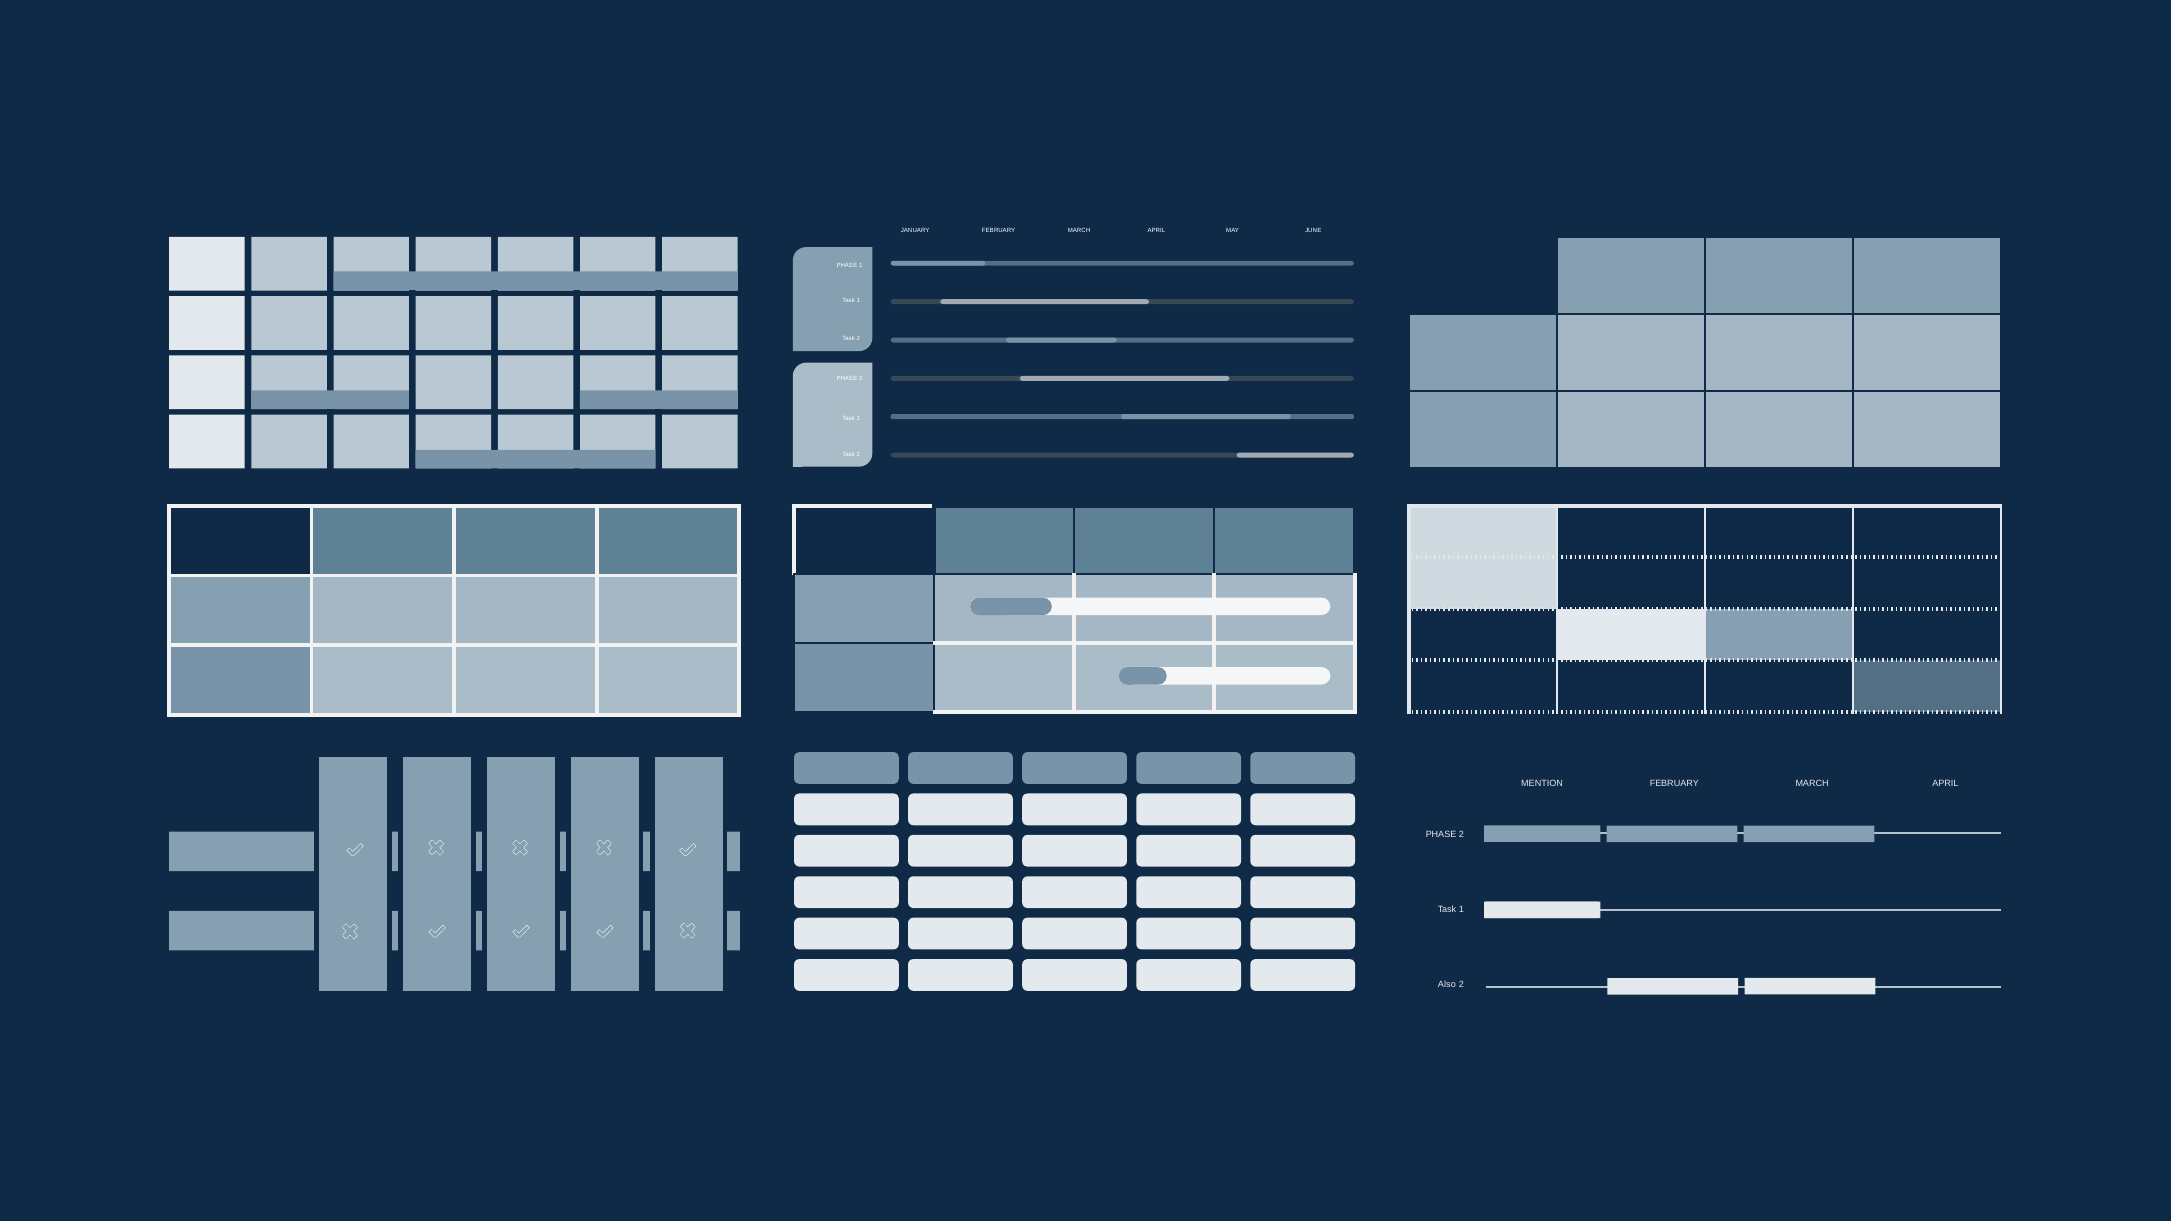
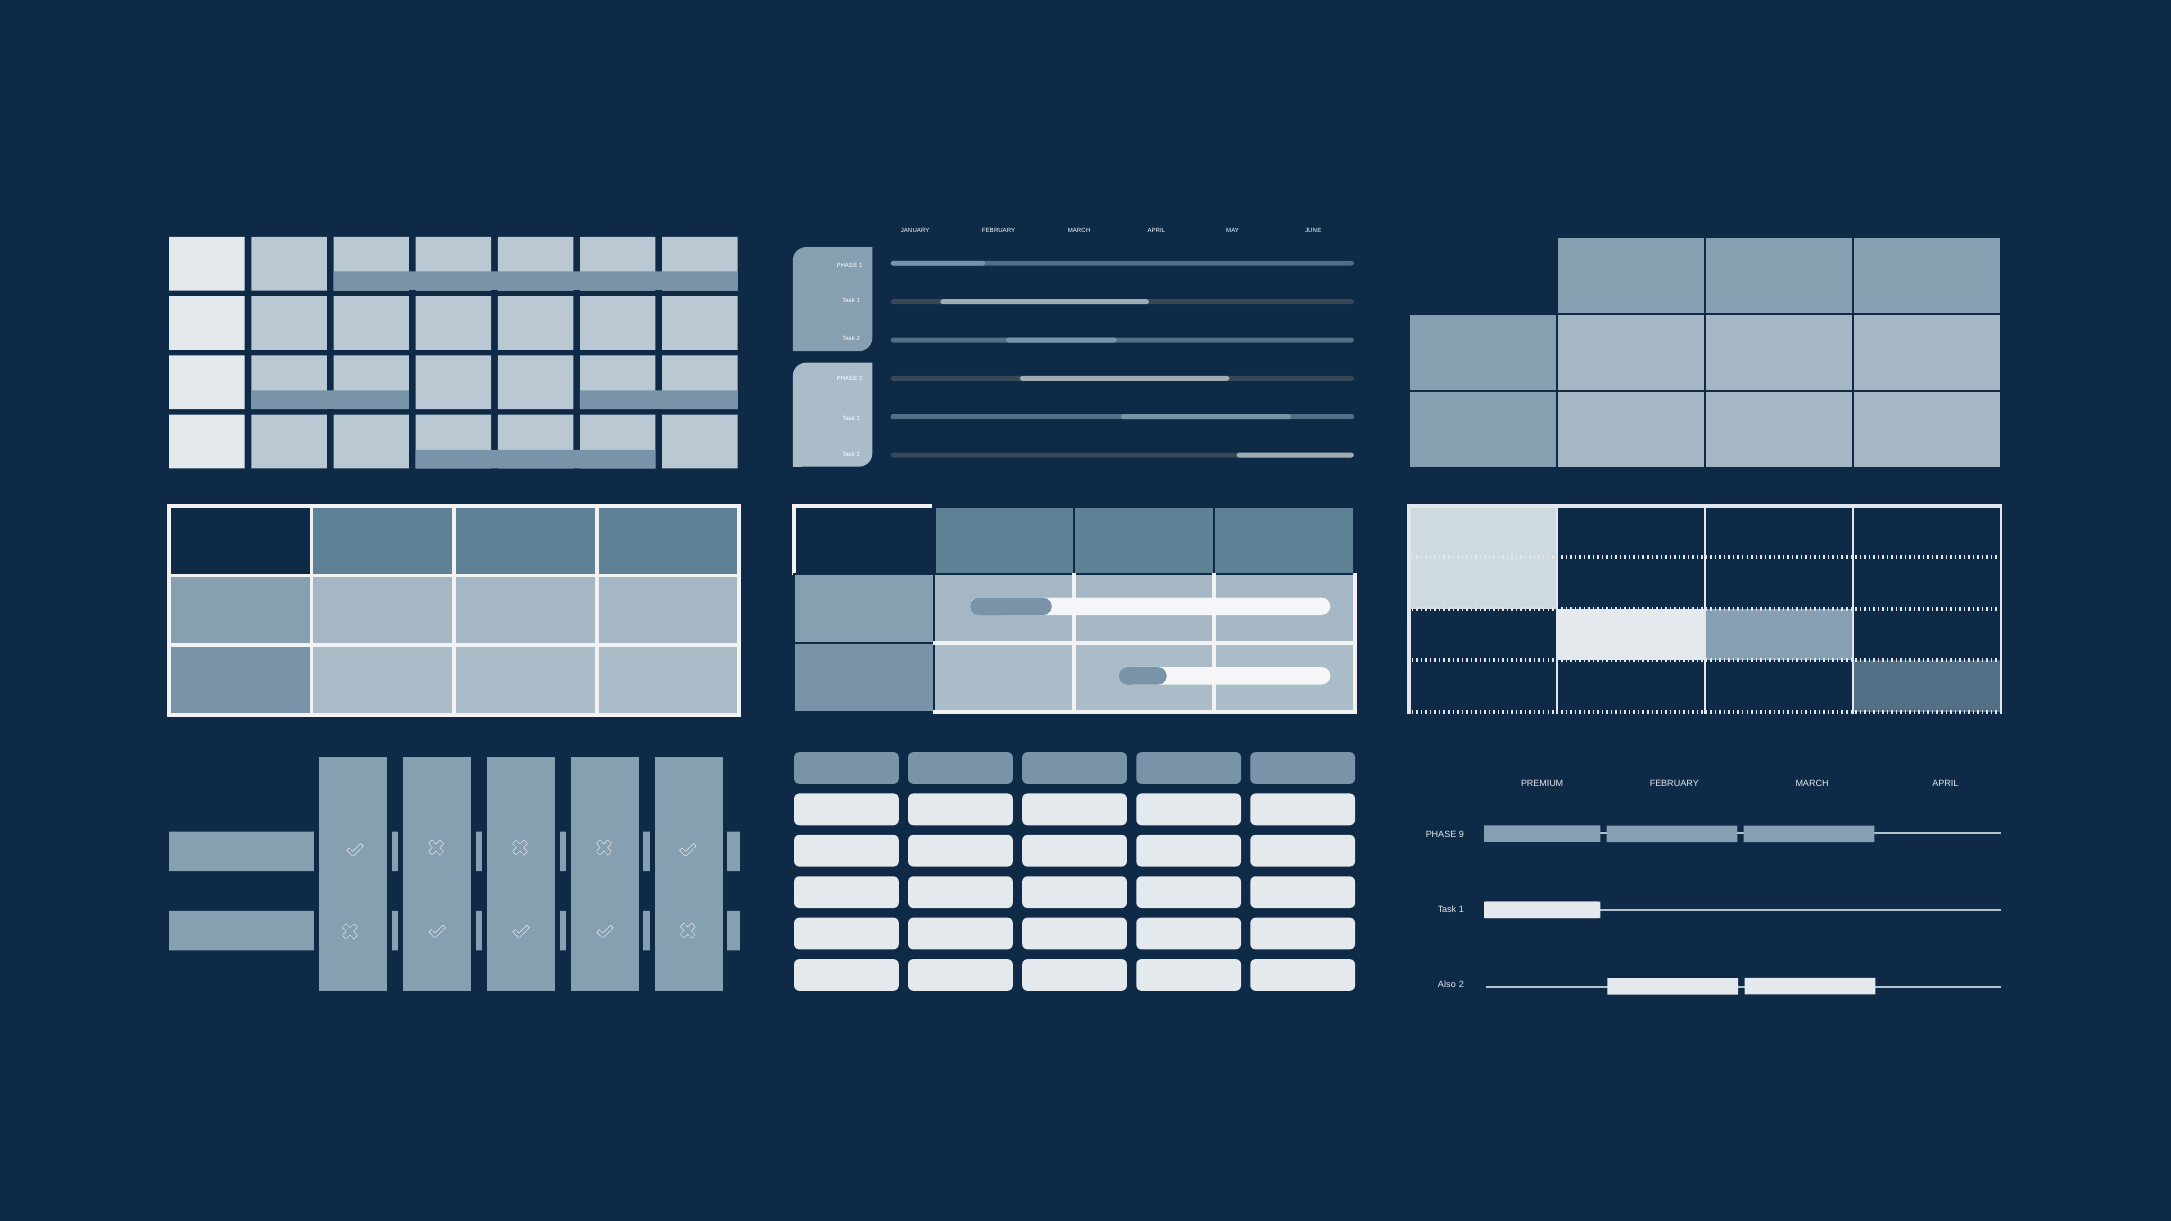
MENTION: MENTION -> PREMIUM (1542, 784)
2: 2 -> 9 (1461, 834)
